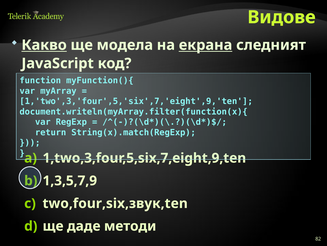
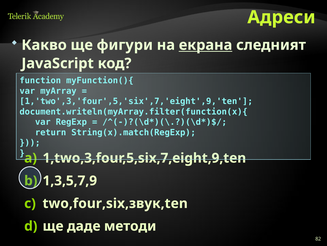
Видове: Видове -> Адреси (281, 17)
Какво underline: present -> none (44, 45)
модела: модела -> фигури (125, 45)
